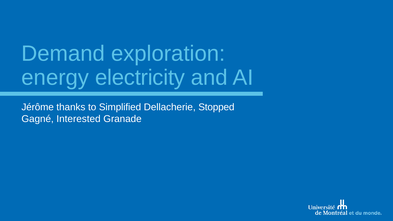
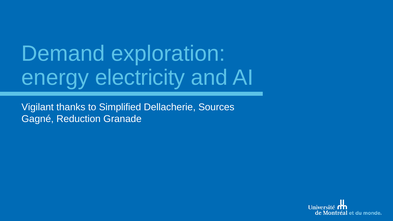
Jérôme: Jérôme -> Vigilant (38, 107)
Stopped: Stopped -> Sources (216, 107)
Interested: Interested -> Reduction (79, 119)
